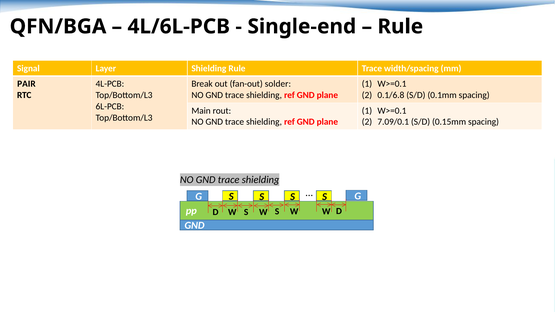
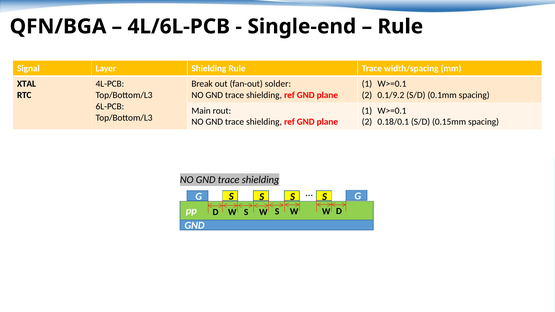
PAIR: PAIR -> XTAL (27, 84)
0.1/6.8: 0.1/6.8 -> 0.1/9.2 (391, 95)
7.09/0.1: 7.09/0.1 -> 0.18/0.1 (393, 122)
